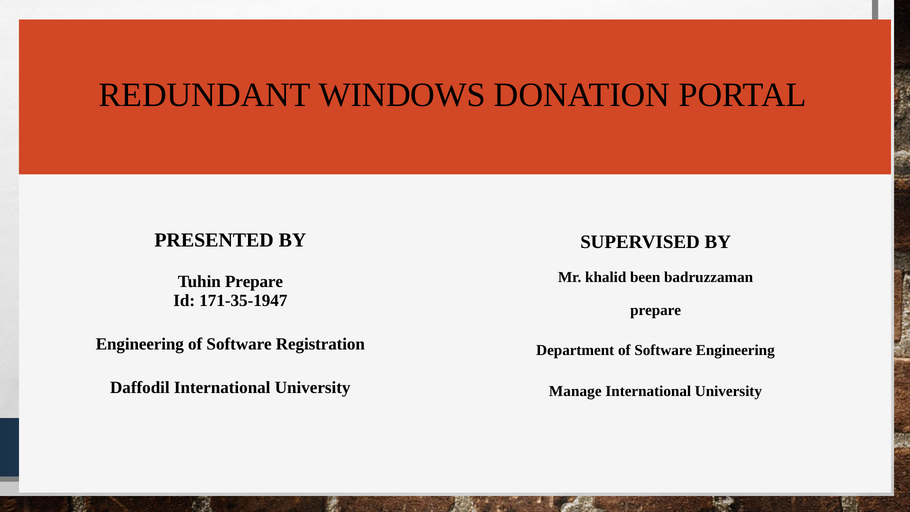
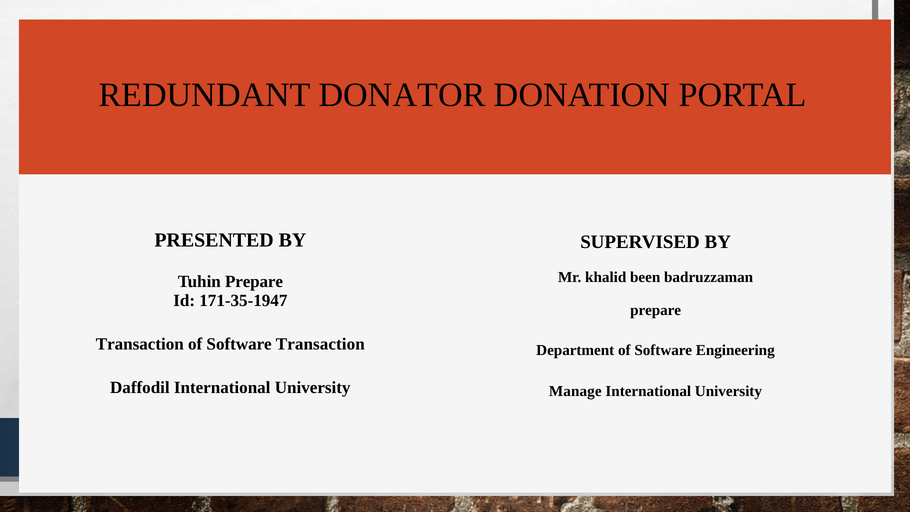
WINDOWS: WINDOWS -> DONATOR (402, 95)
Engineering: Engineering -> Transaction (140, 344)
Software Registration: Registration -> Transaction (320, 344)
